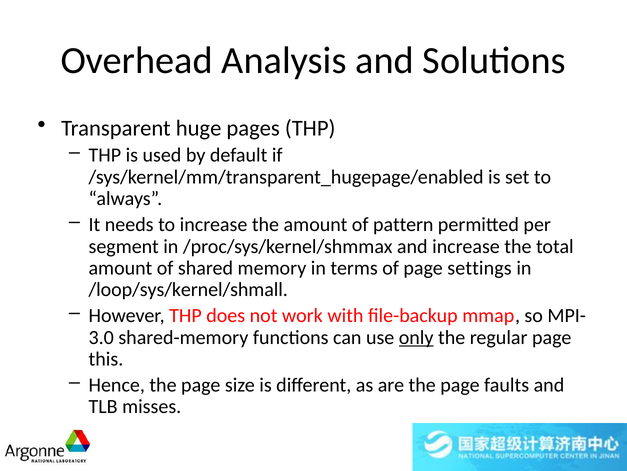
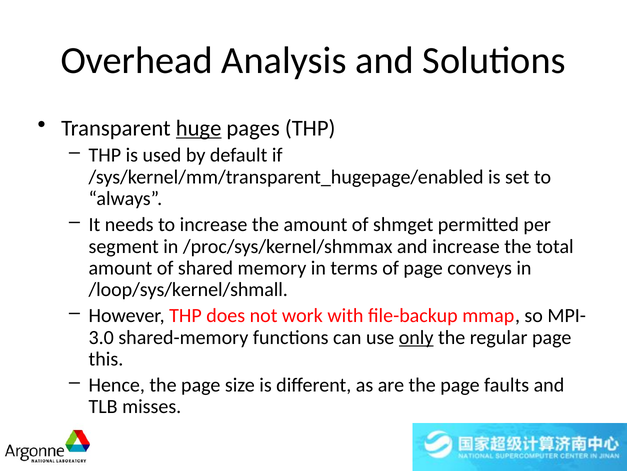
huge underline: none -> present (199, 128)
pattern: pattern -> shmget (403, 224)
settings: settings -> conveys (480, 268)
